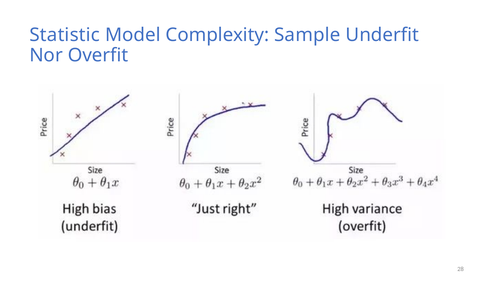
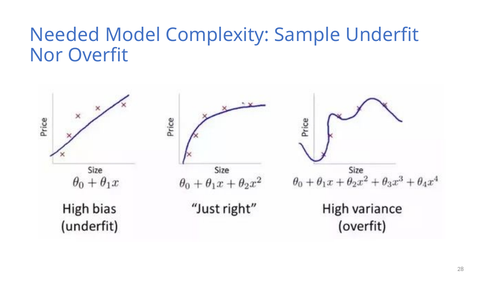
Statistic: Statistic -> Needed (65, 35)
